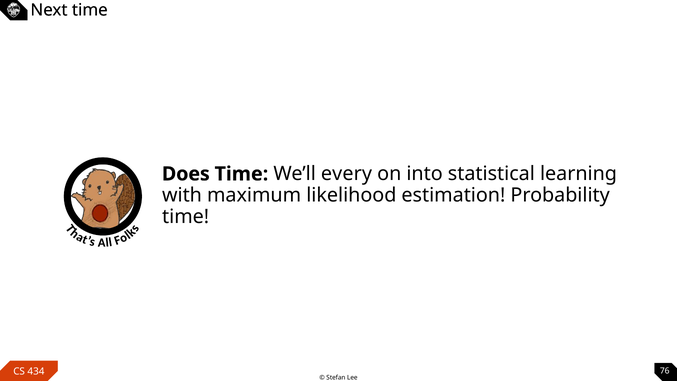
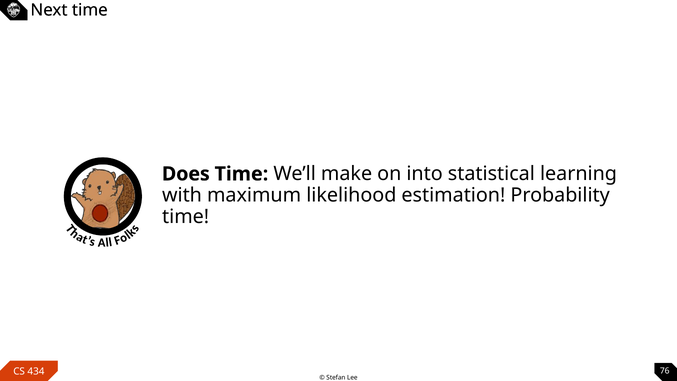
every: every -> make (347, 174)
